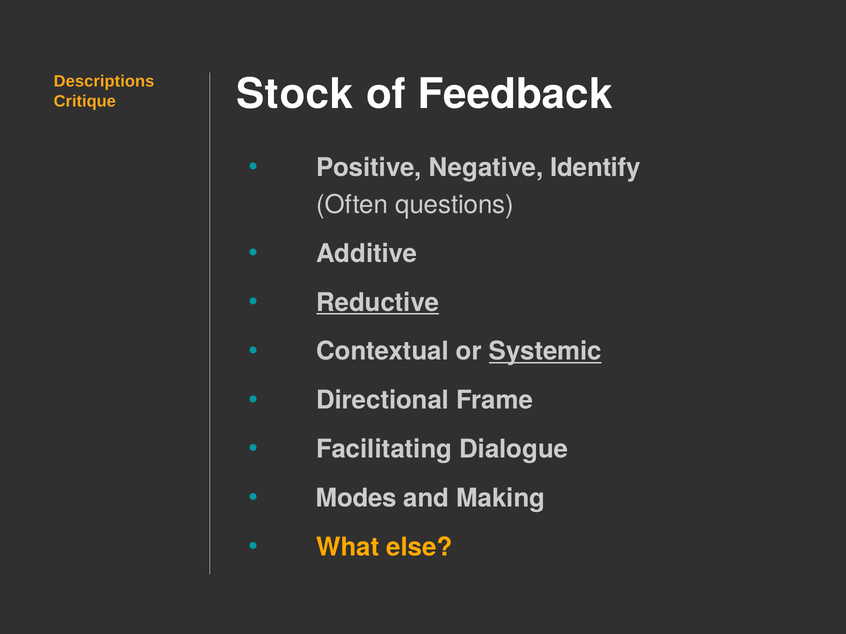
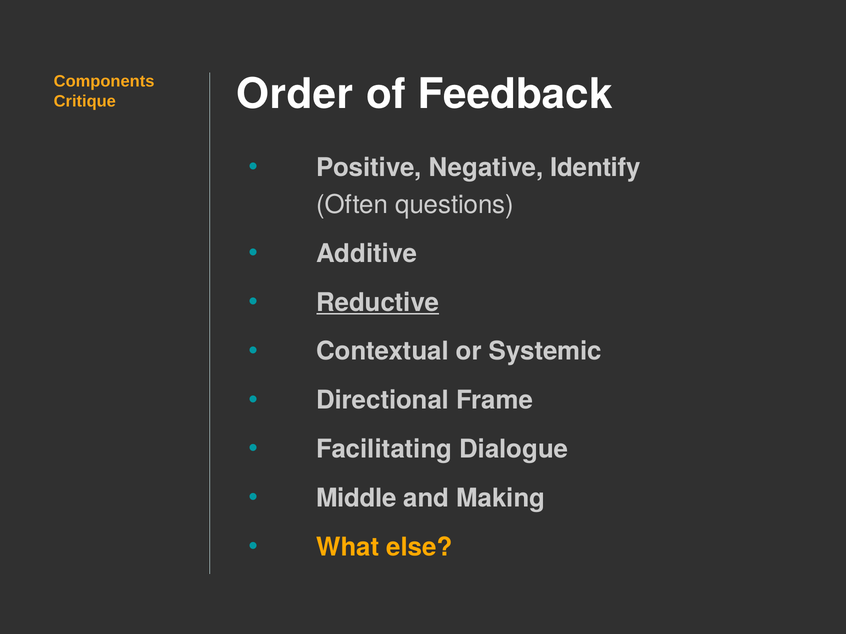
Descriptions: Descriptions -> Components (104, 82)
Stock: Stock -> Order (295, 94)
Systemic underline: present -> none (545, 352)
Modes: Modes -> Middle (356, 499)
